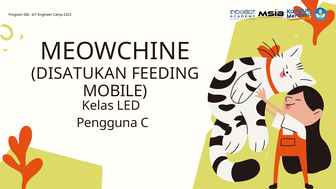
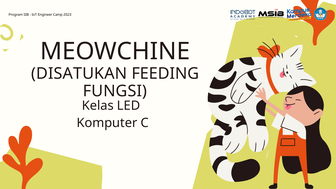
MOBILE: MOBILE -> FUNGSI (115, 91)
Pengguna: Pengguna -> Komputer (107, 123)
